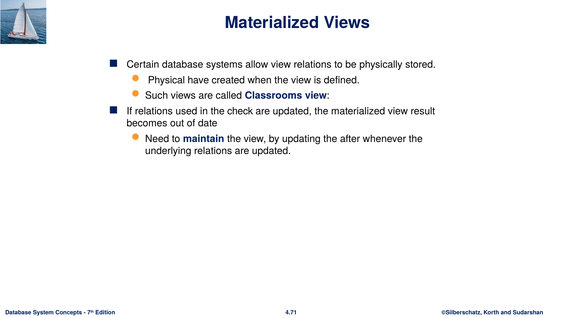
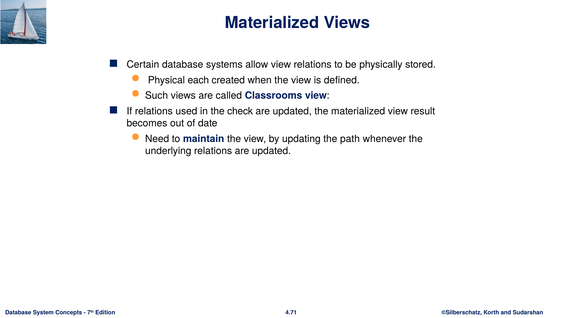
have: have -> each (198, 80)
after: after -> path (350, 139)
